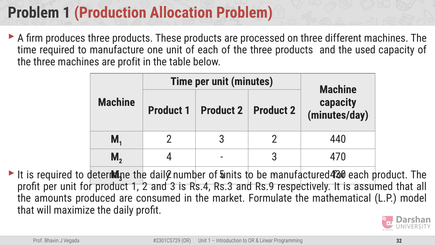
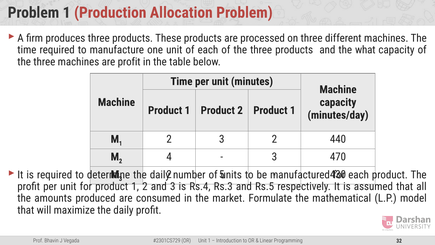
used: used -> what (365, 50)
2 Product 2: 2 -> 1 (293, 110)
Rs.9: Rs.9 -> Rs.5 (265, 186)
